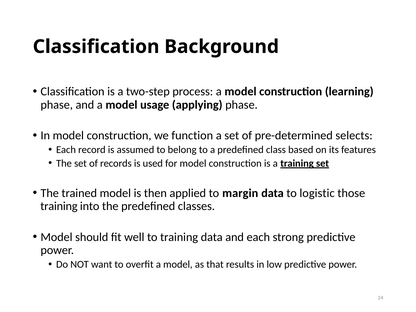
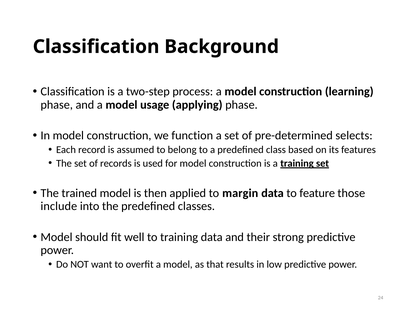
logistic: logistic -> feature (317, 193)
training: training -> include (59, 206)
and each: each -> their (258, 237)
